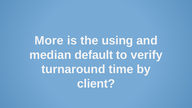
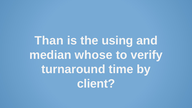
More: More -> Than (49, 41)
default: default -> whose (94, 55)
